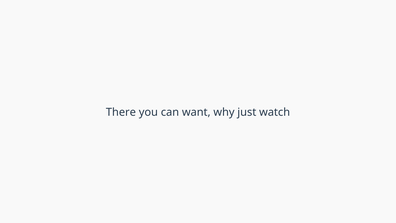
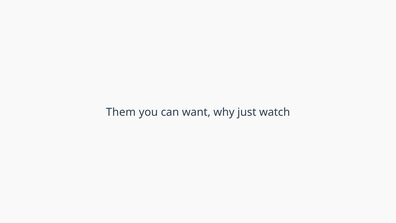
There: There -> Them (121, 112)
